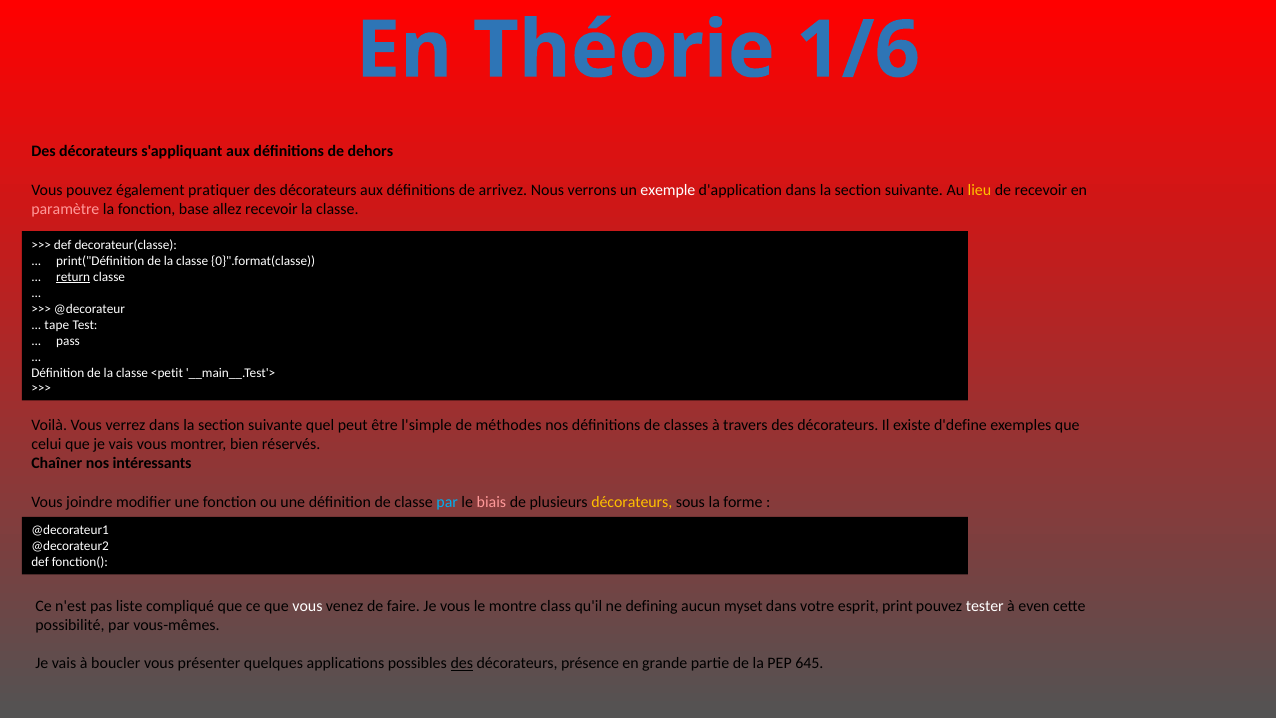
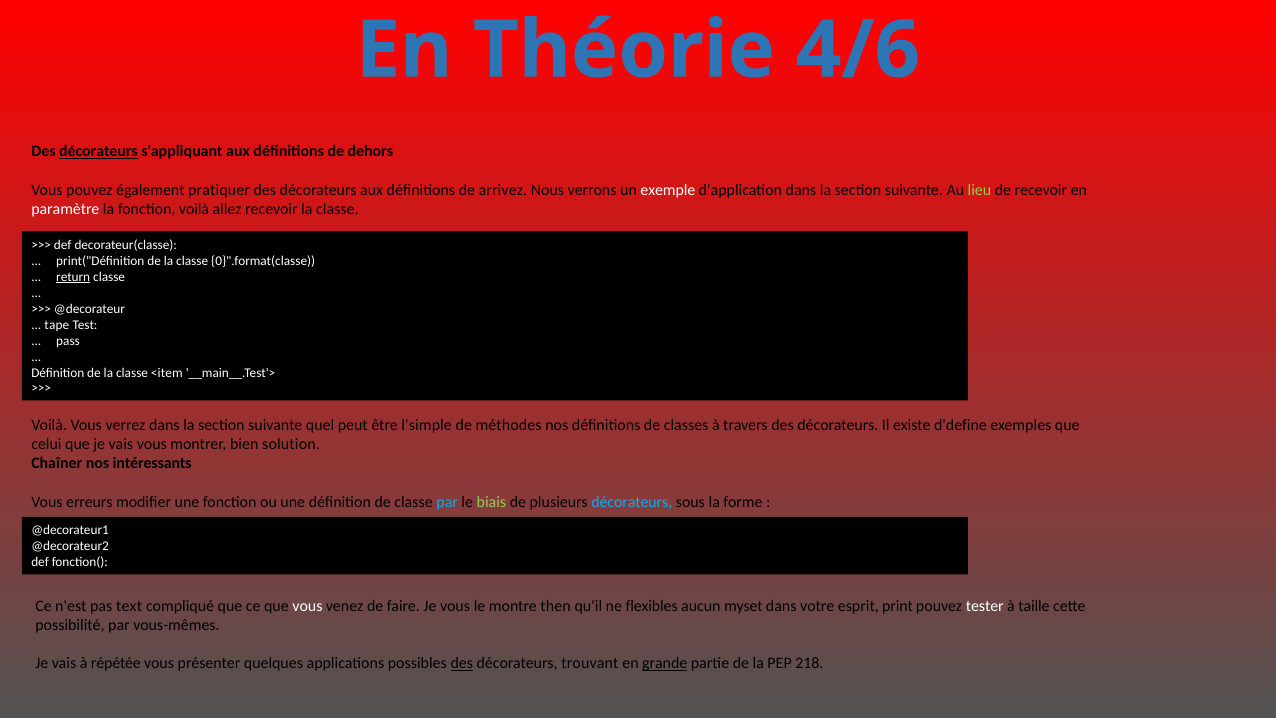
1/6: 1/6 -> 4/6 (858, 50)
décorateurs underline: none -> present (99, 151)
lieu colour: yellow -> light green (979, 190)
paramètre colour: pink -> white (65, 209)
fonction base: base -> voilà (194, 209)
<petit: <petit -> <item (167, 372)
réservés: réservés -> solution (291, 444)
joindre: joindre -> erreurs (89, 502)
biais colour: pink -> light green (491, 502)
décorateurs colour: yellow -> light blue (632, 502)
liste: liste -> text (129, 606)
class: class -> then (556, 606)
defining: defining -> flexibles (652, 606)
even: even -> taille (1034, 606)
boucler: boucler -> répétée (116, 663)
présence: présence -> trouvant (590, 663)
grande underline: none -> present (665, 663)
645: 645 -> 218 (809, 663)
